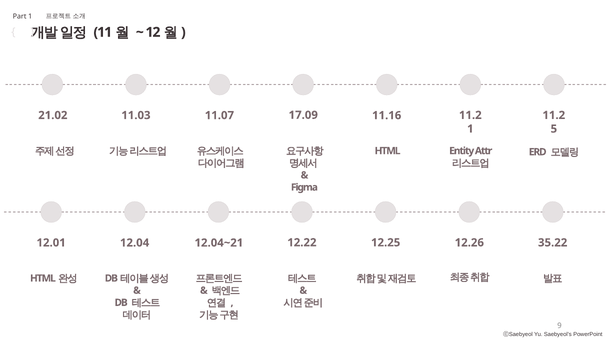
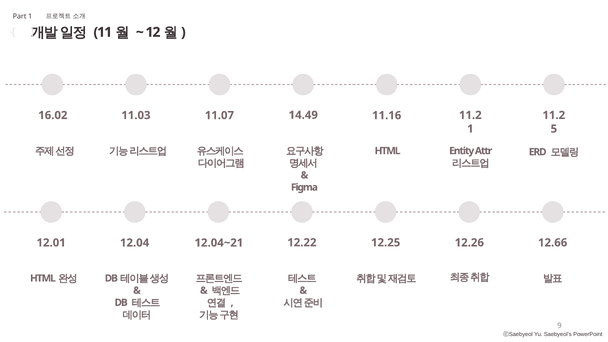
17.09: 17.09 -> 14.49 (303, 115)
21.02: 21.02 -> 16.02 (53, 115)
35.22: 35.22 -> 12.66 (553, 243)
